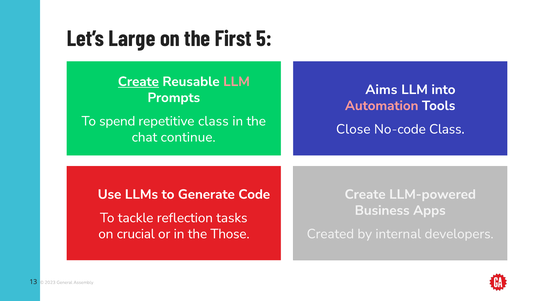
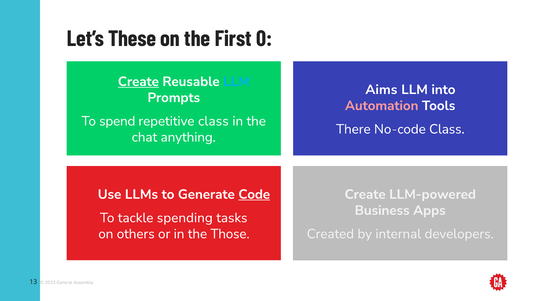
Large: Large -> These (132, 39)
5: 5 -> 0 (264, 39)
LLM colour: pink -> light blue (236, 81)
Close: Close -> There (353, 129)
continue: continue -> anything (188, 137)
Code underline: none -> present (254, 194)
reflection: reflection -> spending (185, 217)
crucial: crucial -> others (136, 233)
